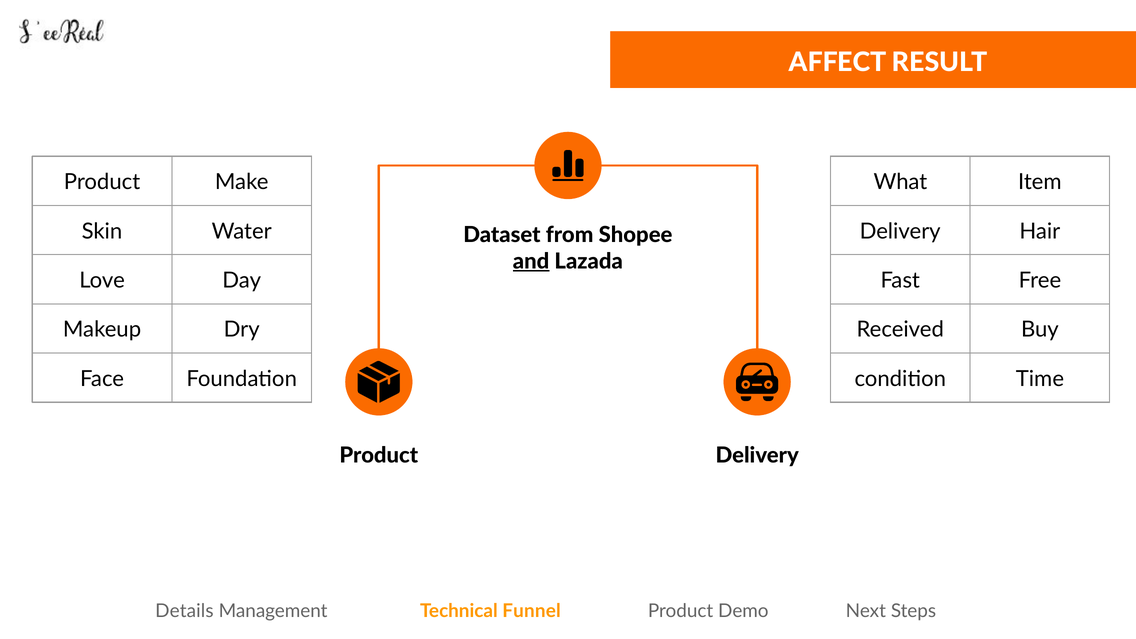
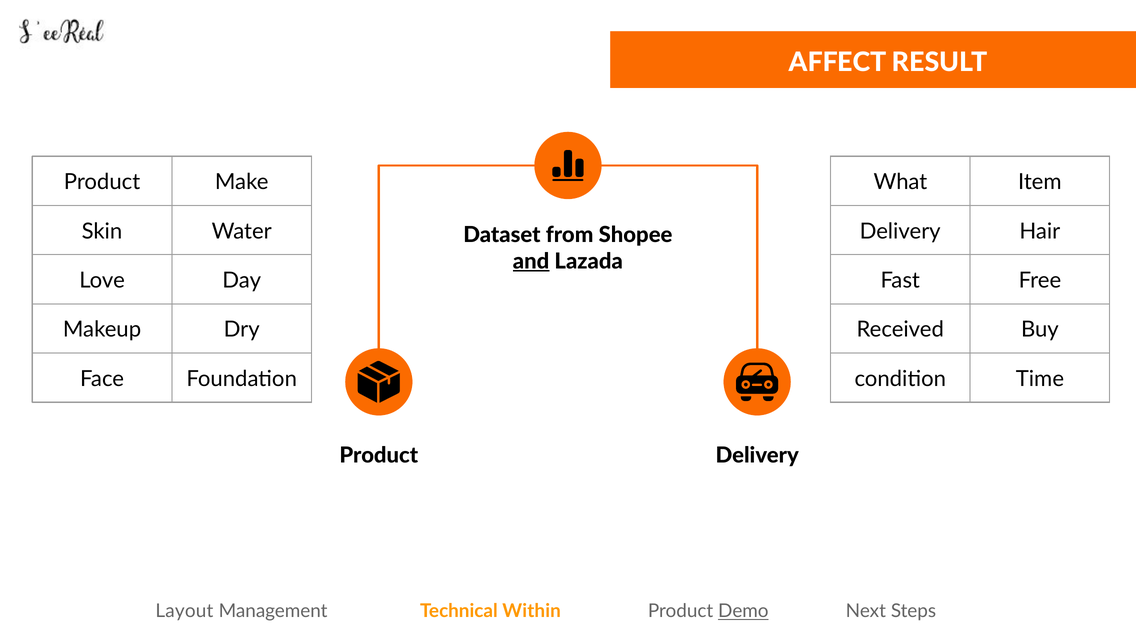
Details: Details -> Layout (184, 611)
Funnel: Funnel -> Within (532, 611)
Demo underline: none -> present (743, 611)
